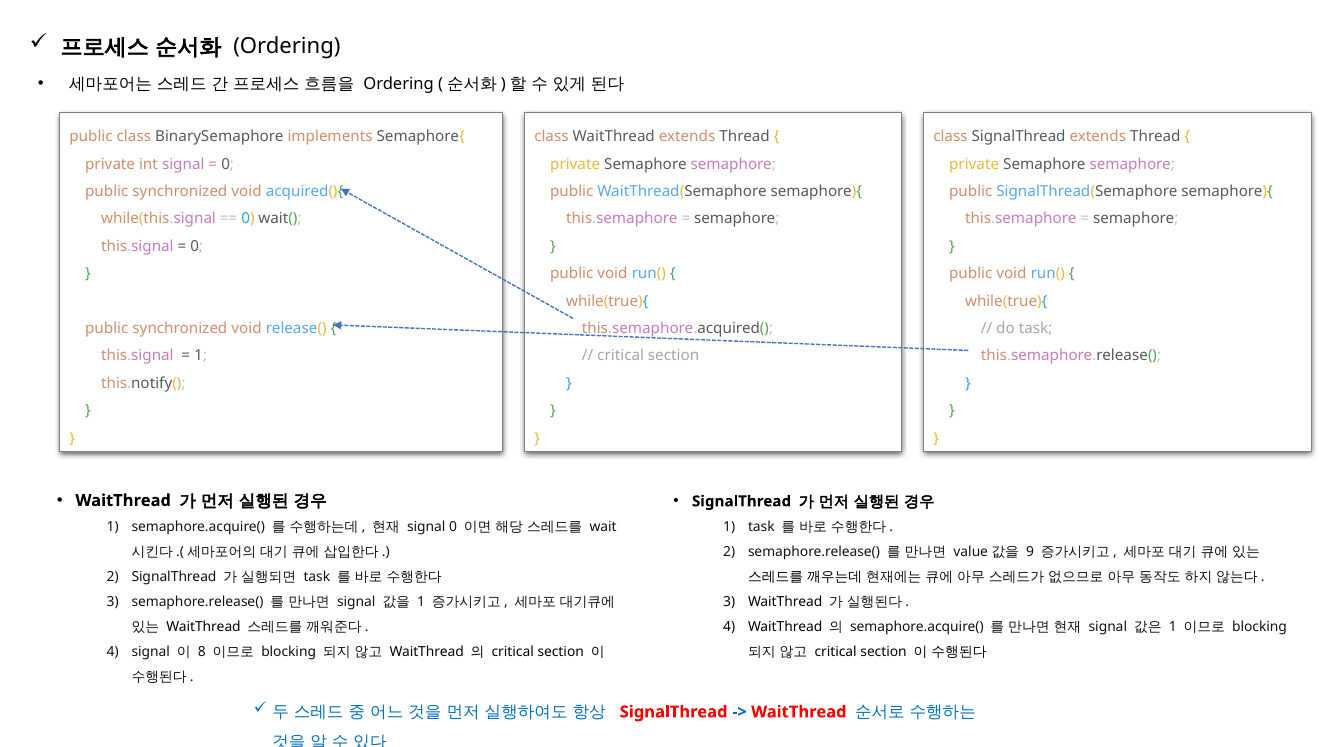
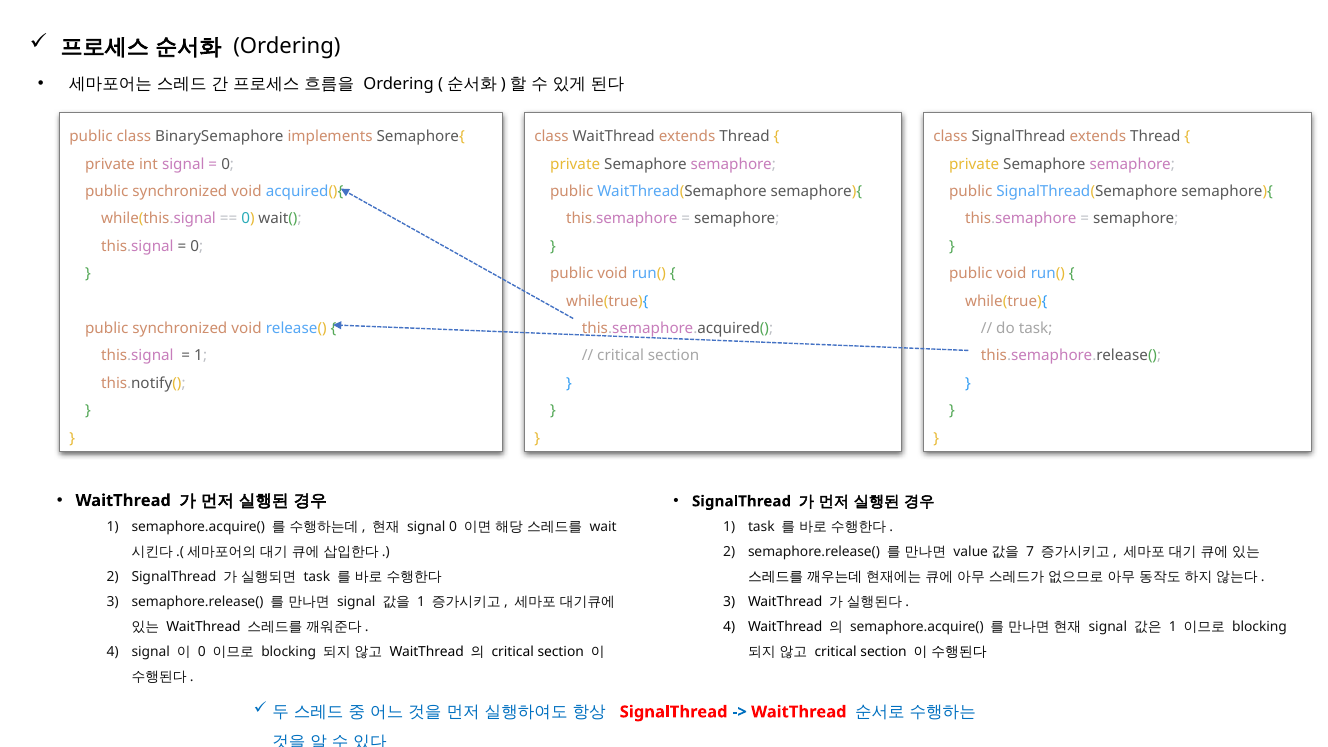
9: 9 -> 7 (1030, 552)
8: 8 -> 0 (202, 652)
